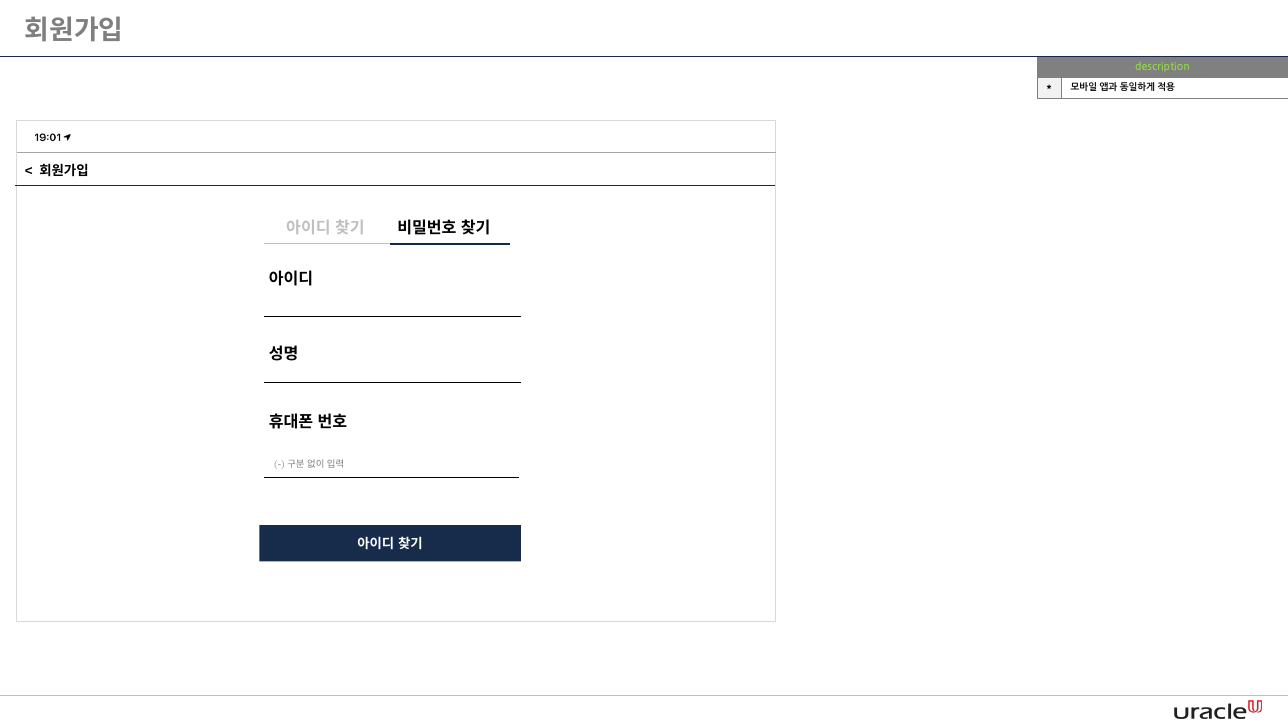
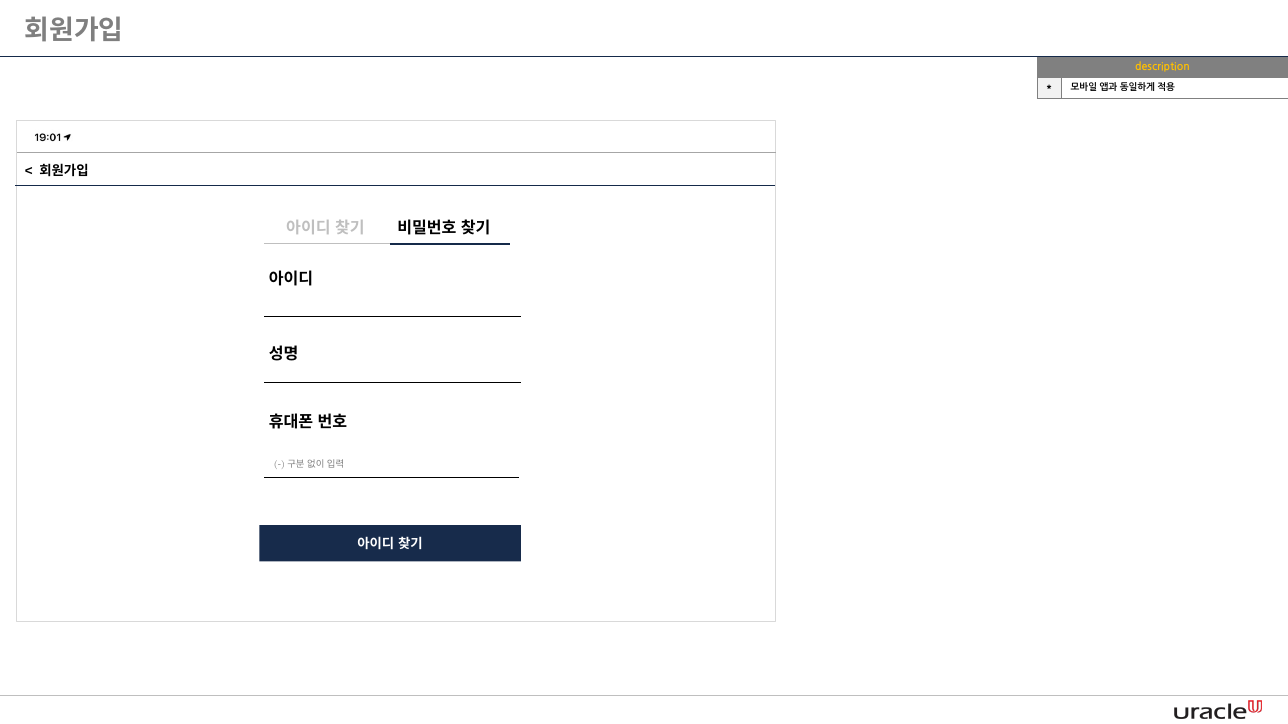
description colour: light green -> yellow (1162, 67)
